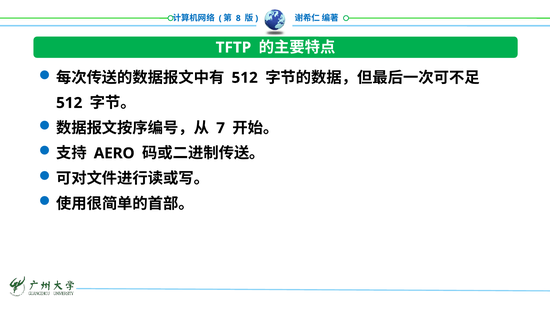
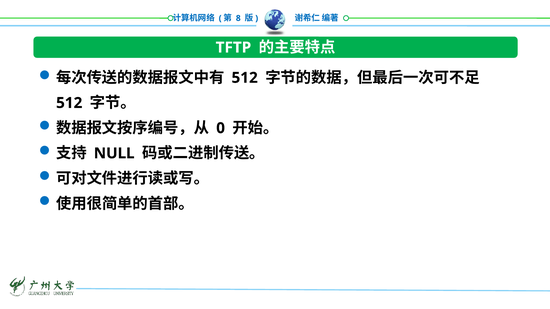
7: 7 -> 0 (221, 128)
AERO: AERO -> NULL (114, 153)
